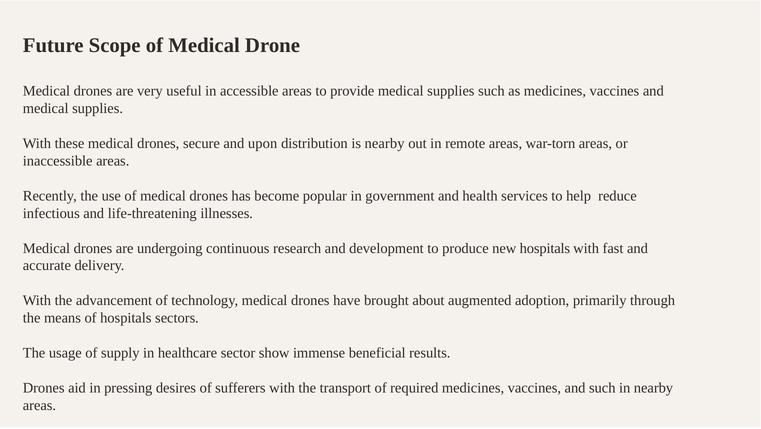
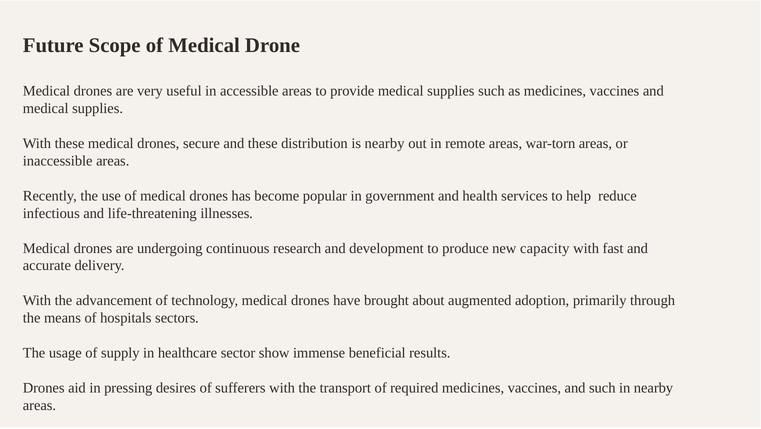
and upon: upon -> these (263, 144)
new hospitals: hospitals -> capacity (545, 248)
